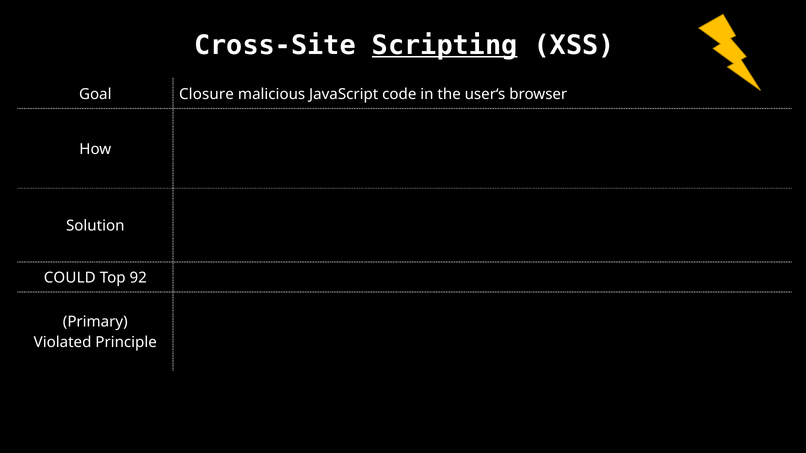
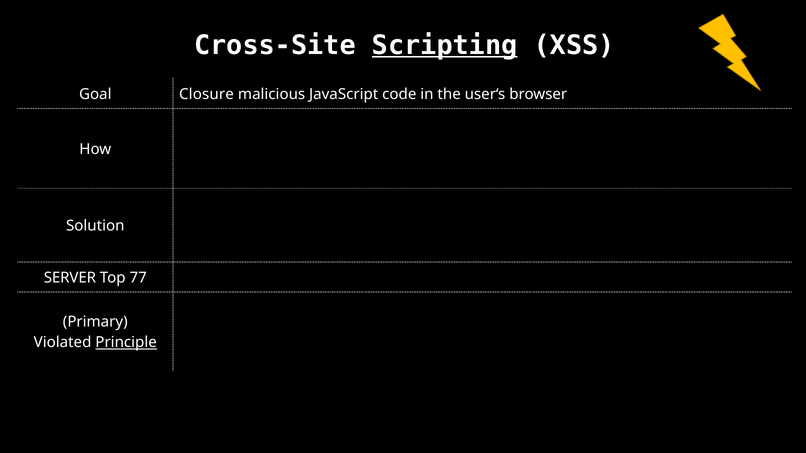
COULD: COULD -> SERVER (70, 278)
92: 92 -> 77 (138, 278)
Principle underline: none -> present (126, 343)
